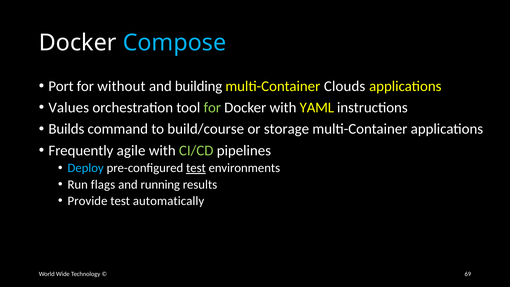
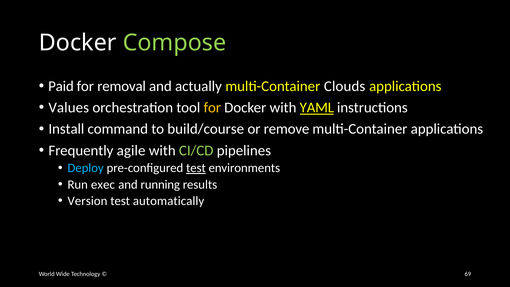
Compose colour: light blue -> light green (175, 43)
Port: Port -> Paid (61, 86)
without: without -> removal (122, 86)
building: building -> actually (198, 86)
for colour: light green -> yellow (212, 108)
YAML underline: none -> present (317, 108)
Builds: Builds -> Install (66, 129)
storage: storage -> remove (287, 129)
flags: flags -> exec (103, 184)
Provide: Provide -> Version (87, 201)
